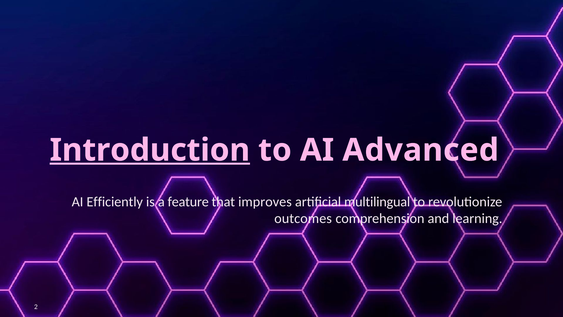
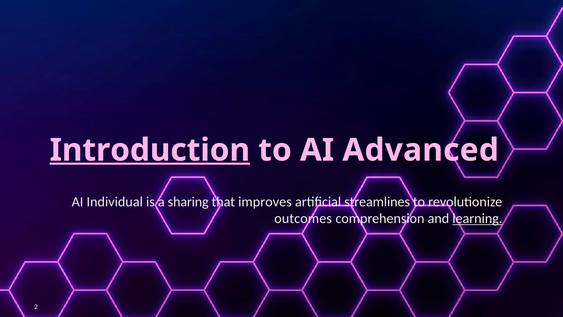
Efficiently: Efficiently -> Individual (115, 202)
feature: feature -> sharing (188, 202)
multilingual: multilingual -> streamlines (377, 202)
learning underline: none -> present (477, 218)
